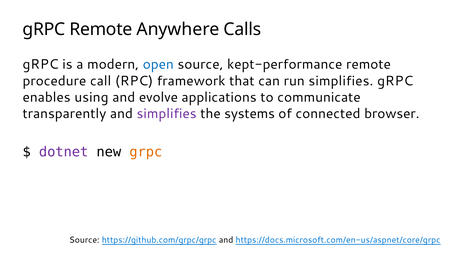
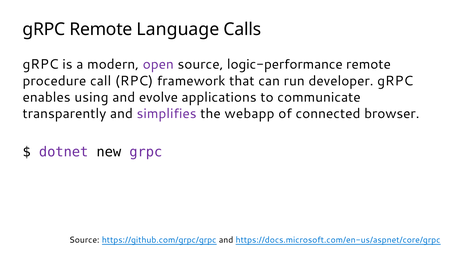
Anywhere: Anywhere -> Language (178, 29)
open colour: blue -> purple (158, 64)
kept-performance: kept-performance -> logic-performance (285, 64)
run simplifies: simplifies -> developer (341, 81)
systems: systems -> webapp (249, 114)
grpc colour: orange -> purple (146, 152)
